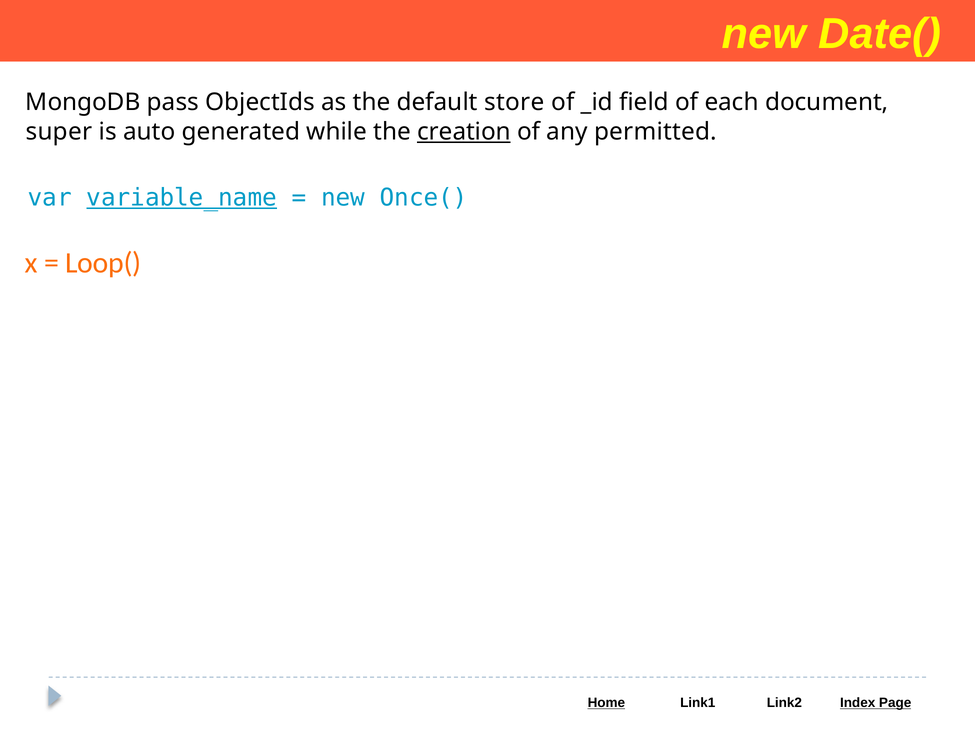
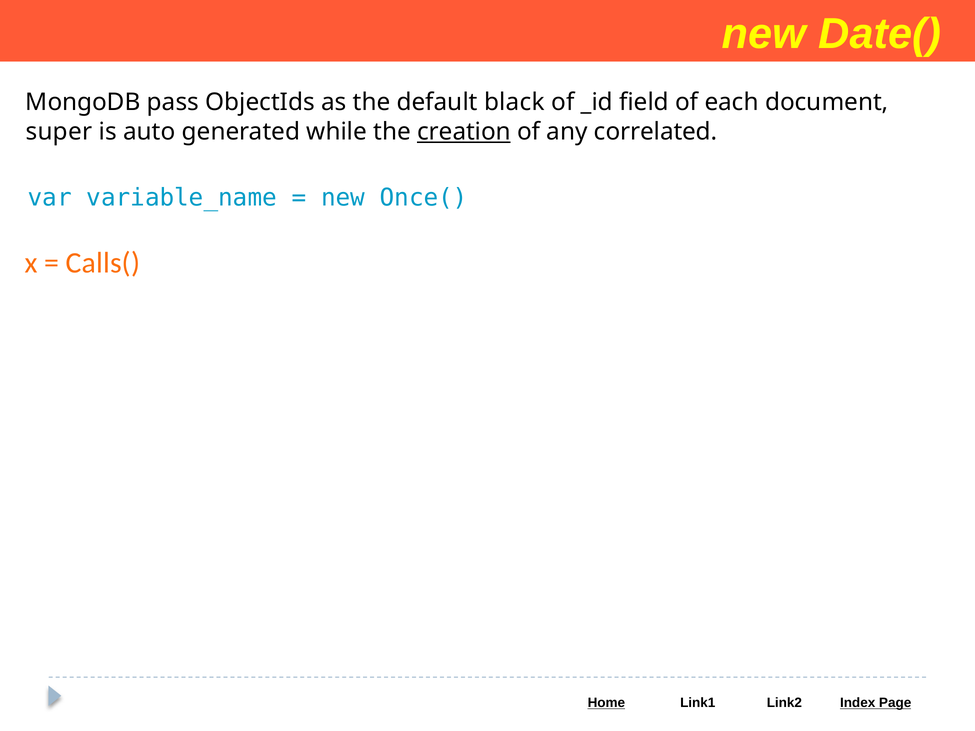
store: store -> black (514, 102)
permitted: permitted -> correlated (656, 132)
variable_name underline: present -> none (182, 198)
Loop(: Loop( -> Calls( (103, 263)
